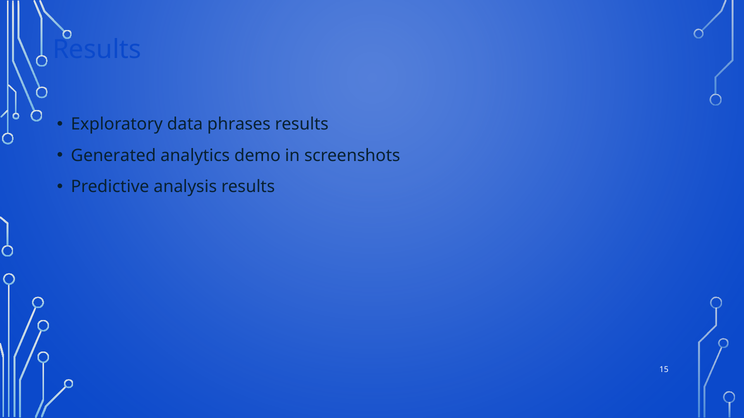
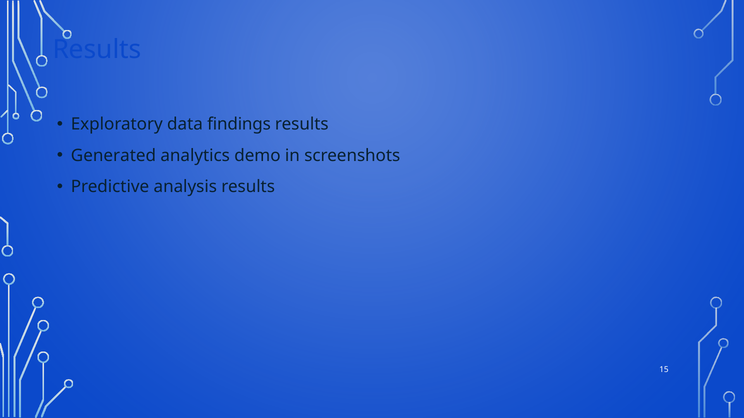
phrases: phrases -> findings (239, 124)
